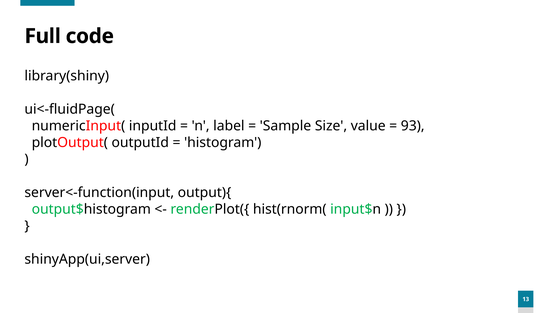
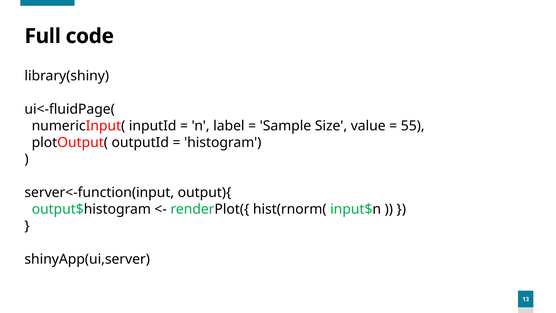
93: 93 -> 55 (413, 126)
